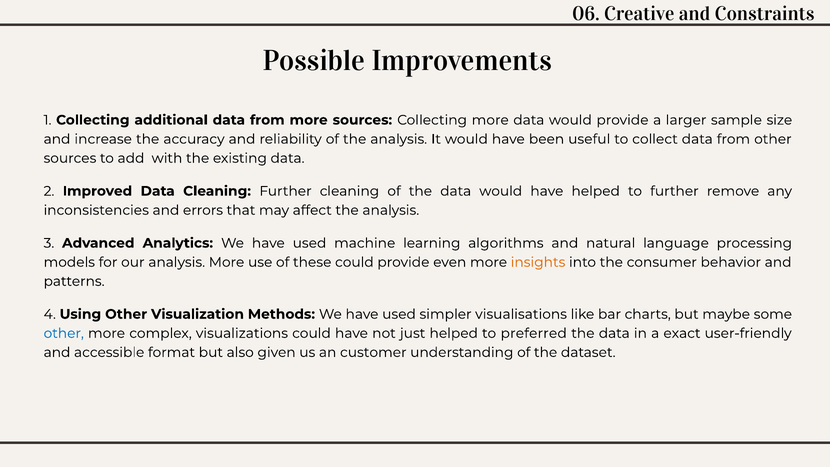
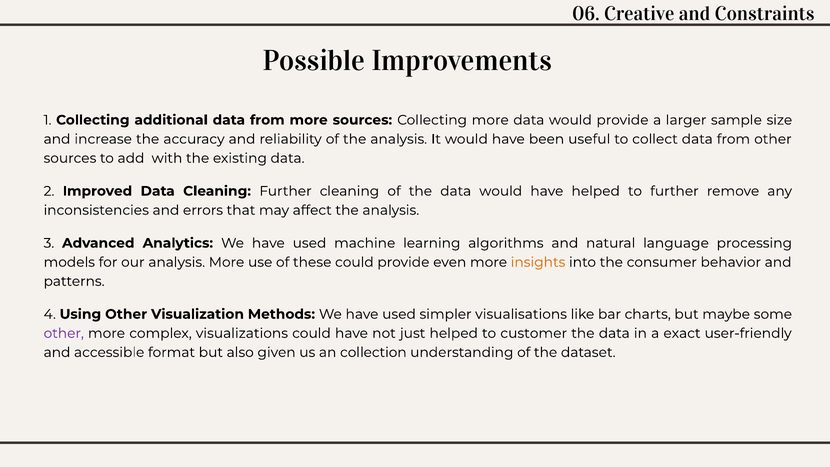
other colour: blue -> purple (64, 333)
preferred: preferred -> customer (534, 333)
customer: customer -> collection (373, 352)
